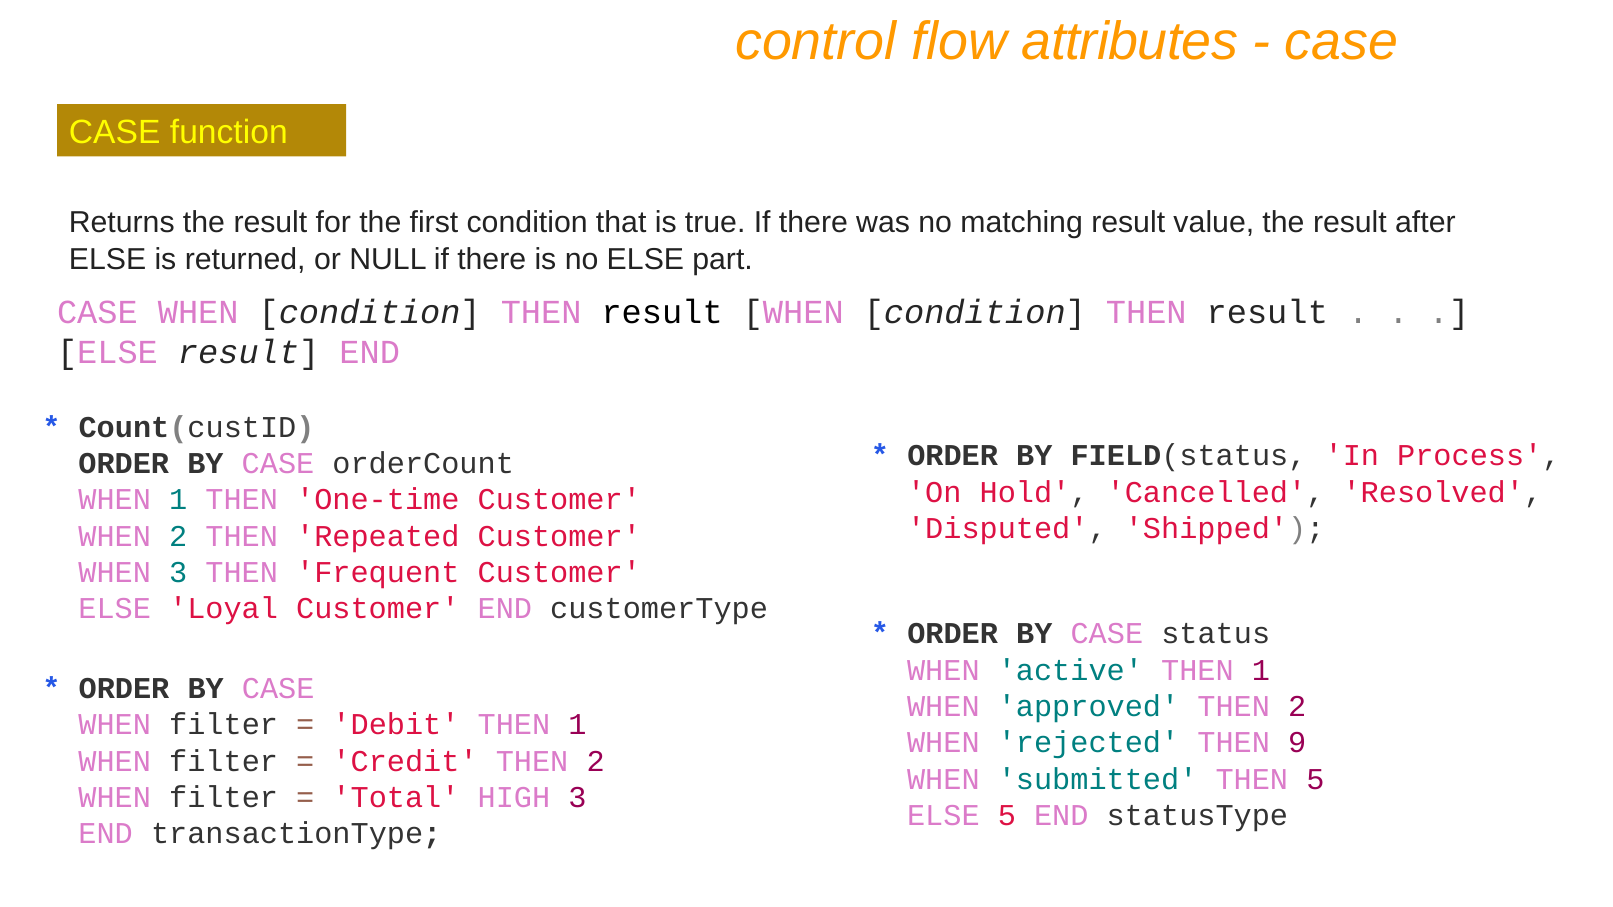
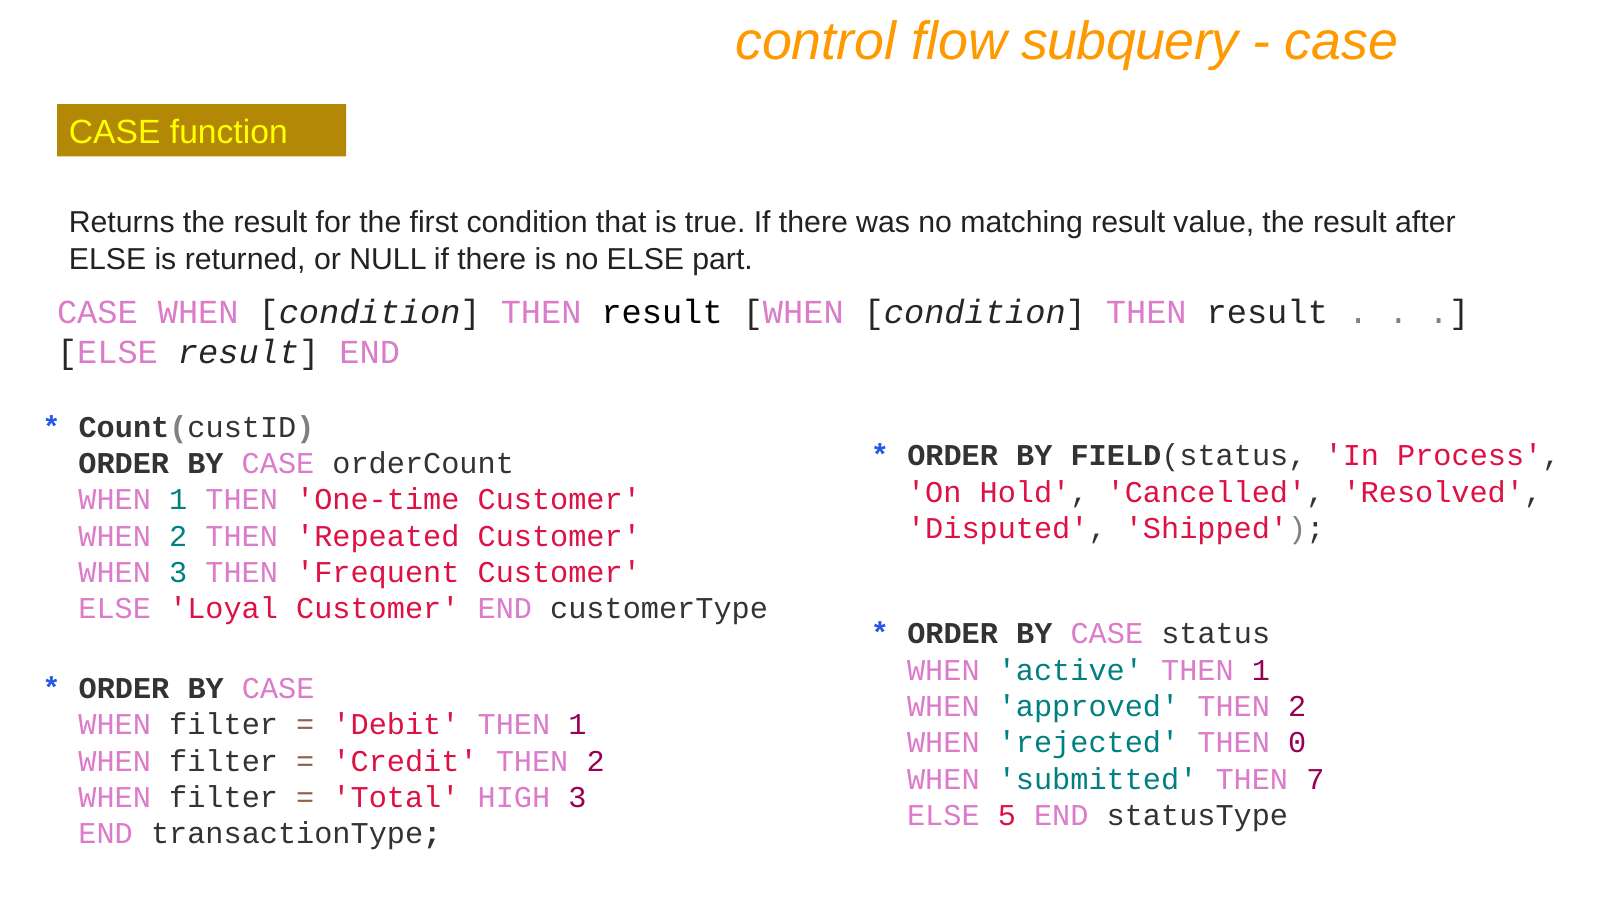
attributes: attributes -> subquery (1130, 42)
9: 9 -> 0 (1297, 743)
THEN 5: 5 -> 7 (1315, 779)
